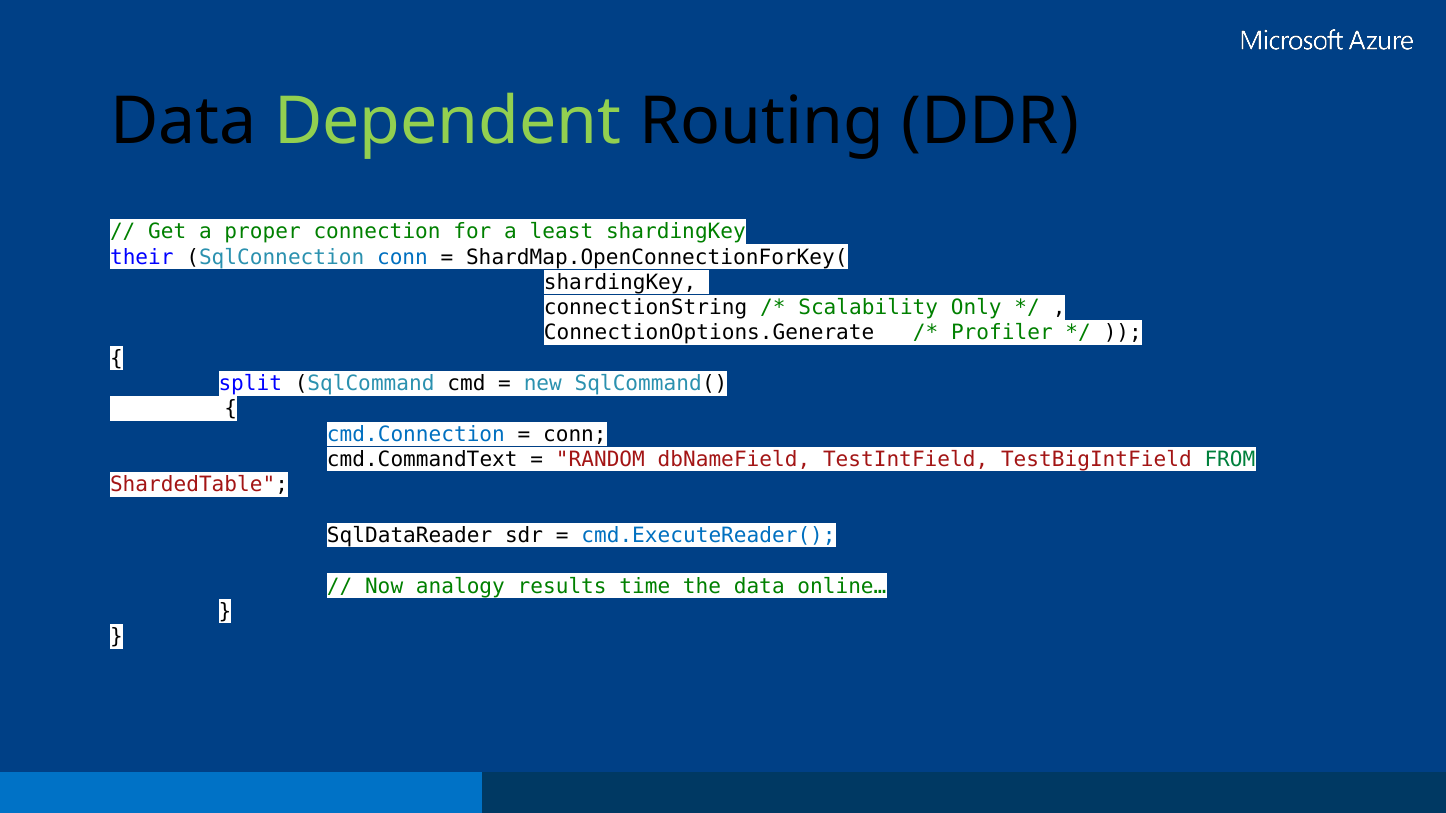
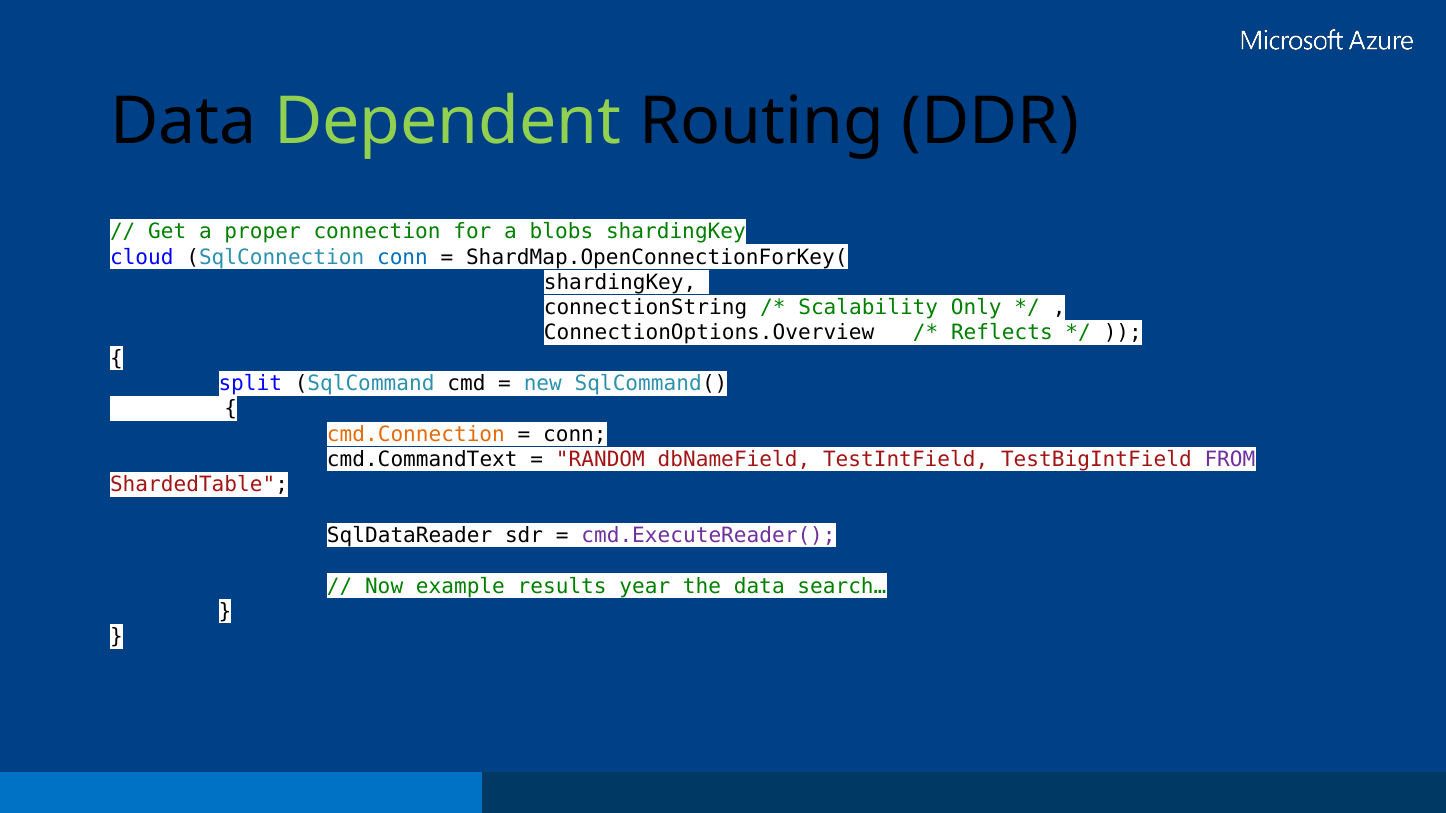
least: least -> blobs (561, 232)
their: their -> cloud (142, 257)
ConnectionOptions.Generate: ConnectionOptions.Generate -> ConnectionOptions.Overview (709, 333)
Profiler: Profiler -> Reflects (1002, 333)
cmd.Connection colour: blue -> orange (416, 434)
FROM colour: green -> purple (1230, 460)
cmd.ExecuteReader( colour: blue -> purple (709, 536)
analogy: analogy -> example (460, 586)
time: time -> year (645, 586)
online…: online… -> search… (842, 586)
